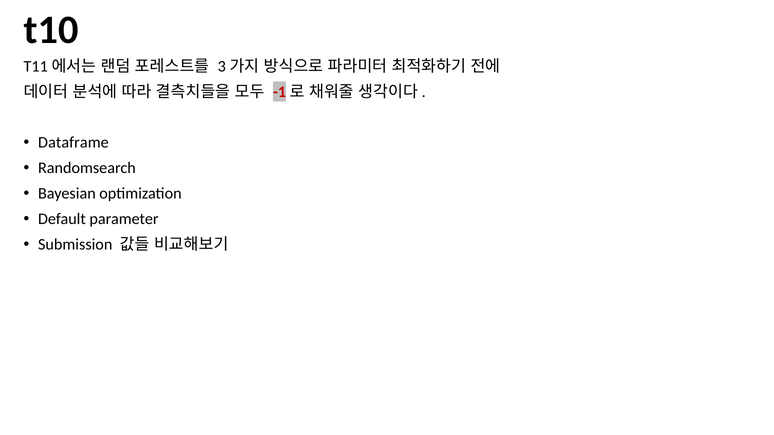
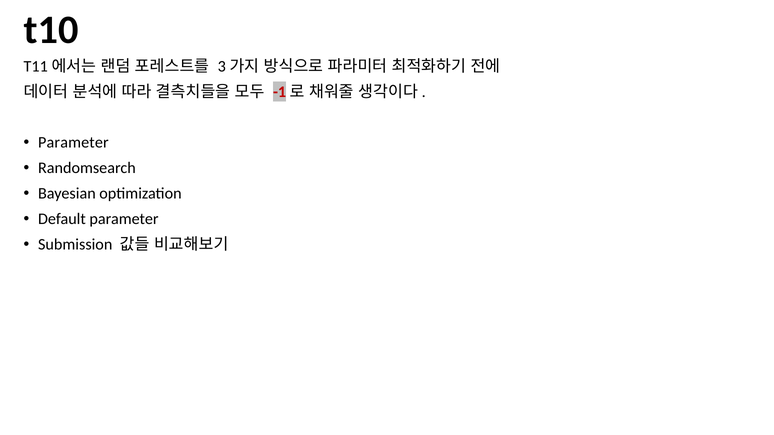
Dataframe: Dataframe -> Parameter (73, 143)
